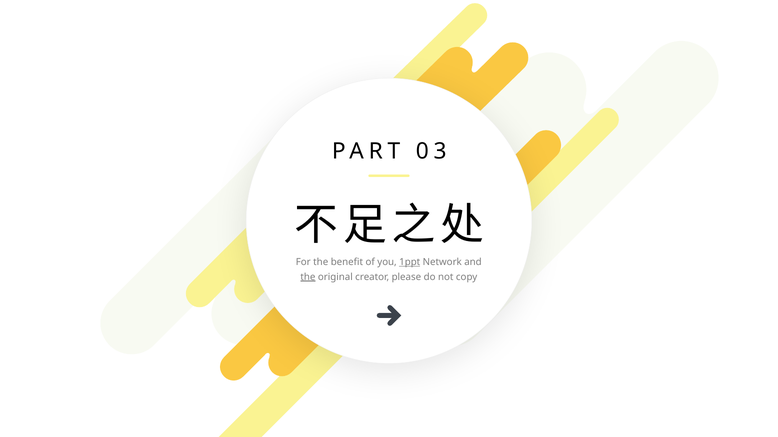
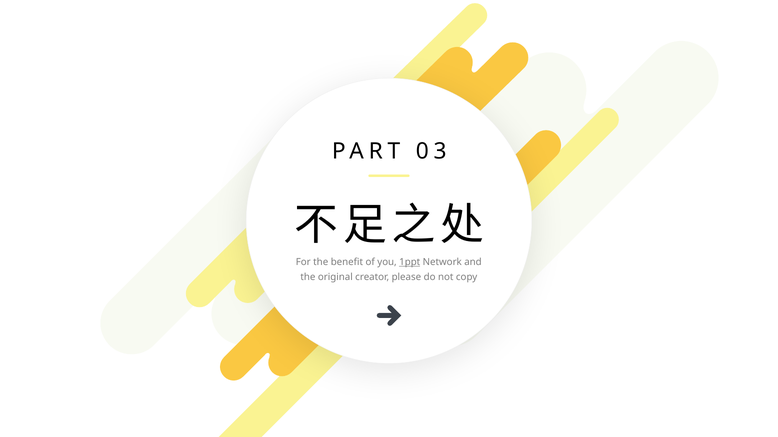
the underline: present -> none (308, 277)
